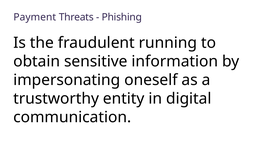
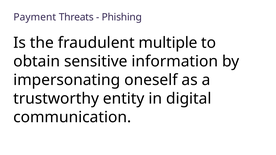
running: running -> multiple (168, 43)
